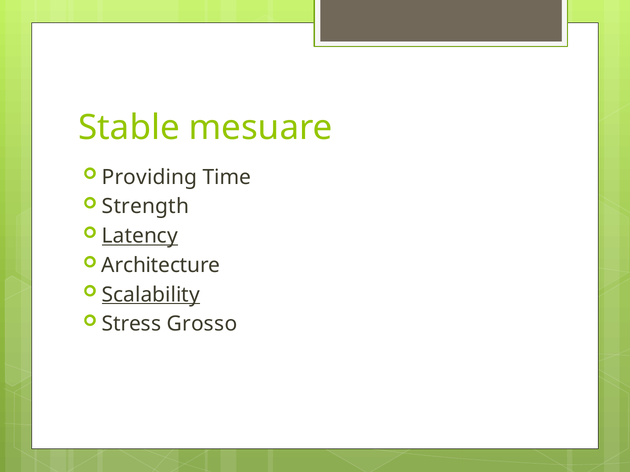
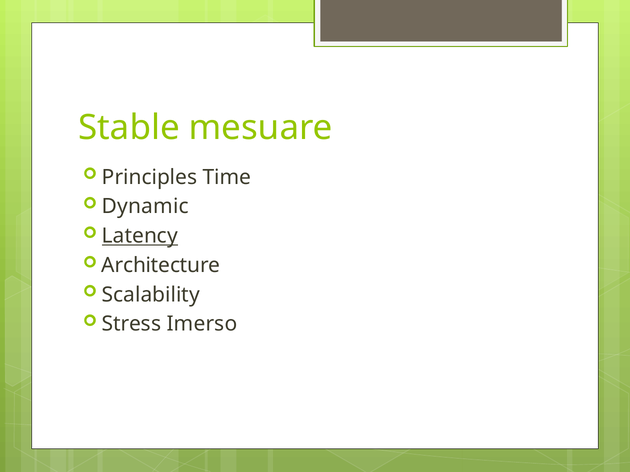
Providing: Providing -> Principles (150, 177)
Strength: Strength -> Dynamic (145, 207)
Scalability underline: present -> none (151, 295)
Grosso: Grosso -> Imerso (202, 324)
